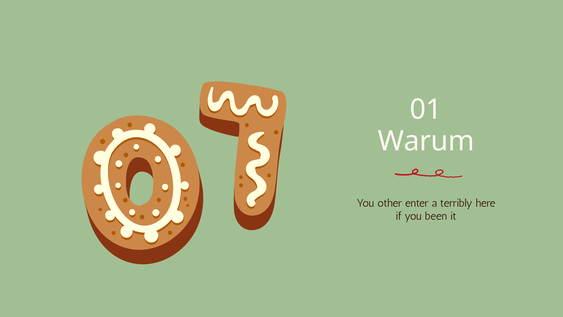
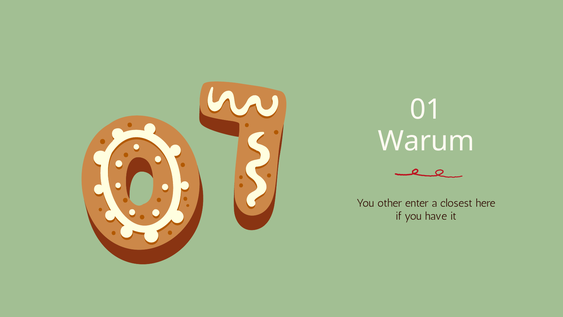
terribly: terribly -> closest (456, 203)
been: been -> have (436, 216)
